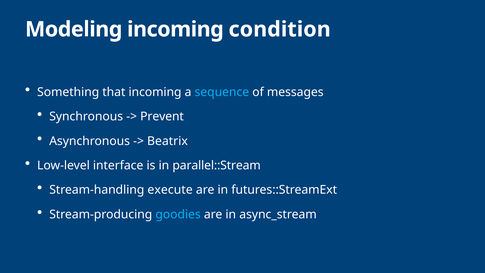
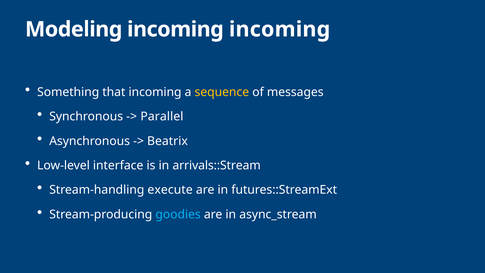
incoming condition: condition -> incoming (280, 29)
sequence colour: light blue -> yellow (222, 92)
Prevent: Prevent -> Parallel (162, 116)
parallel::Stream: parallel::Stream -> arrivals::Stream (217, 165)
